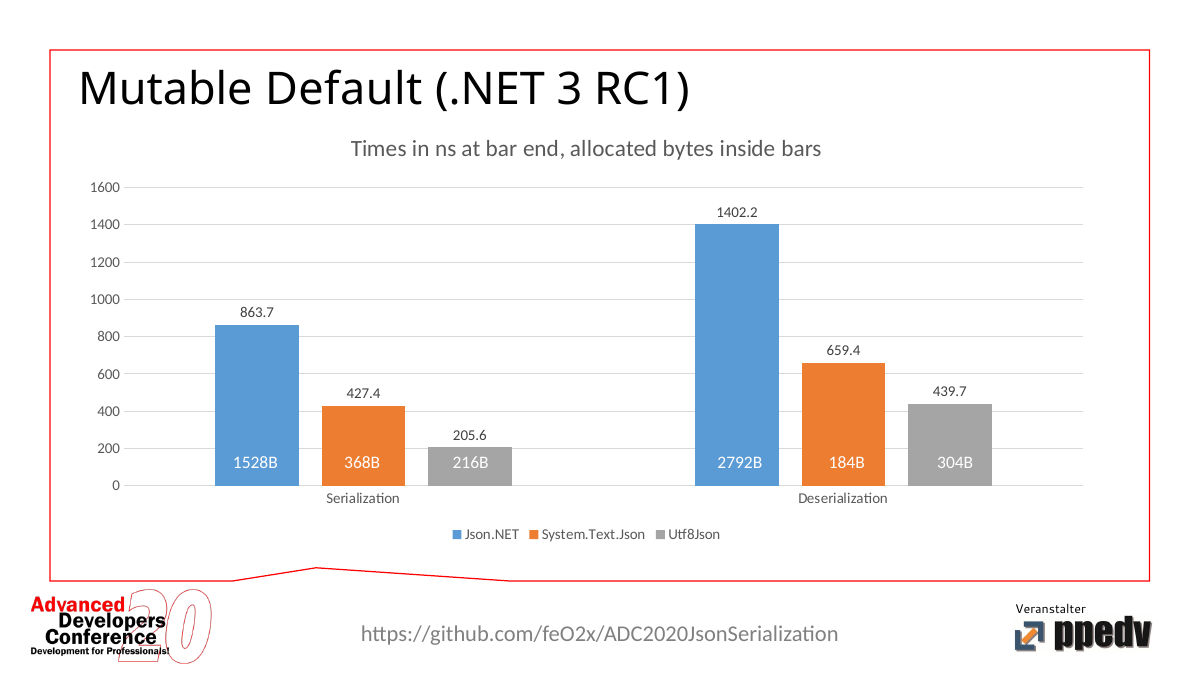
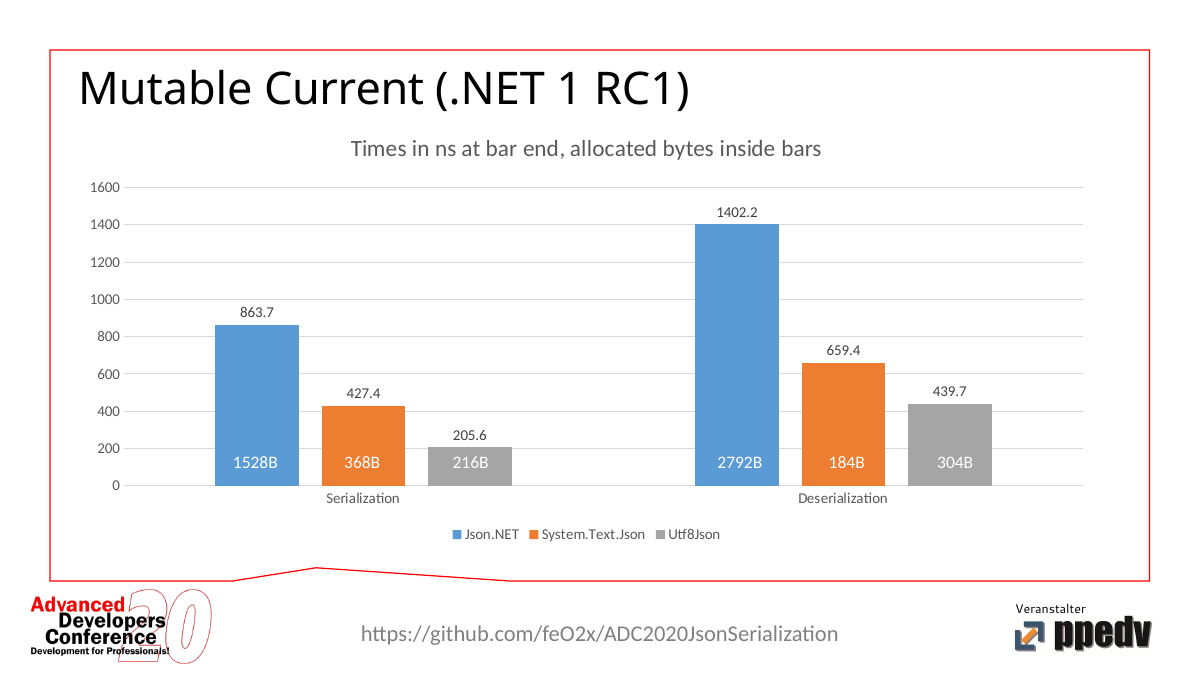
Default: Default -> Current (344, 90)
3: 3 -> 1 (569, 90)
